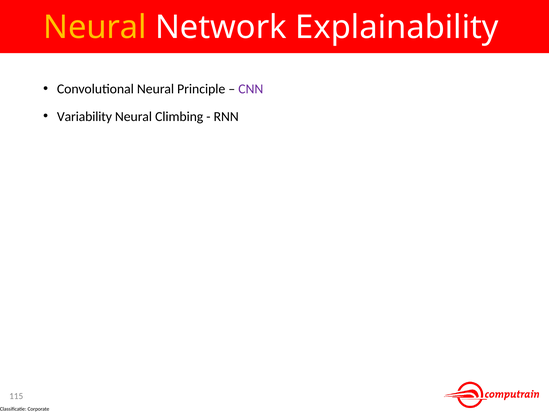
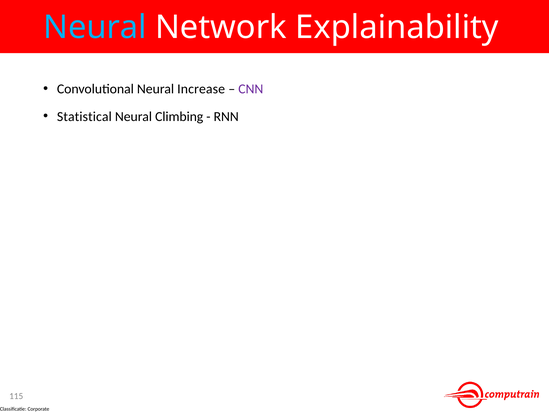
Neural colour: yellow -> light blue (95, 27)
Principle: Principle -> Increase (201, 89)
Variability: Variability -> Statistical (84, 116)
